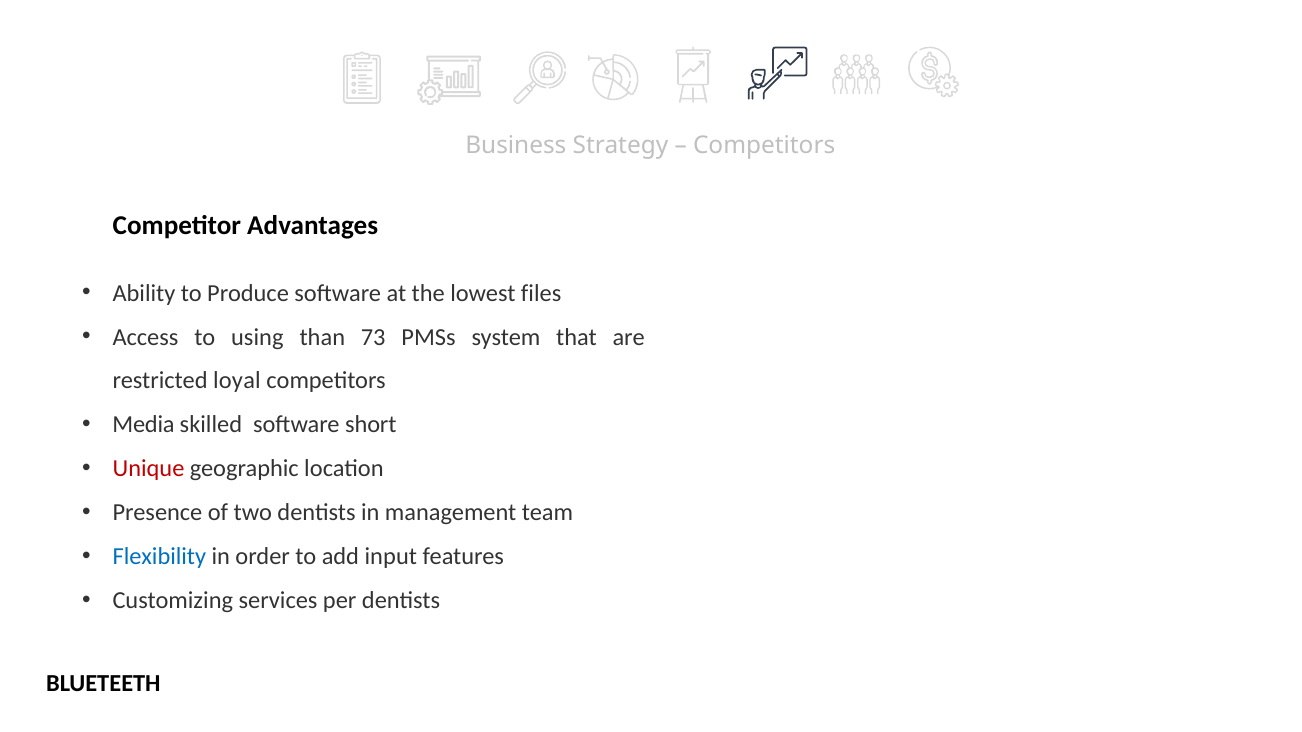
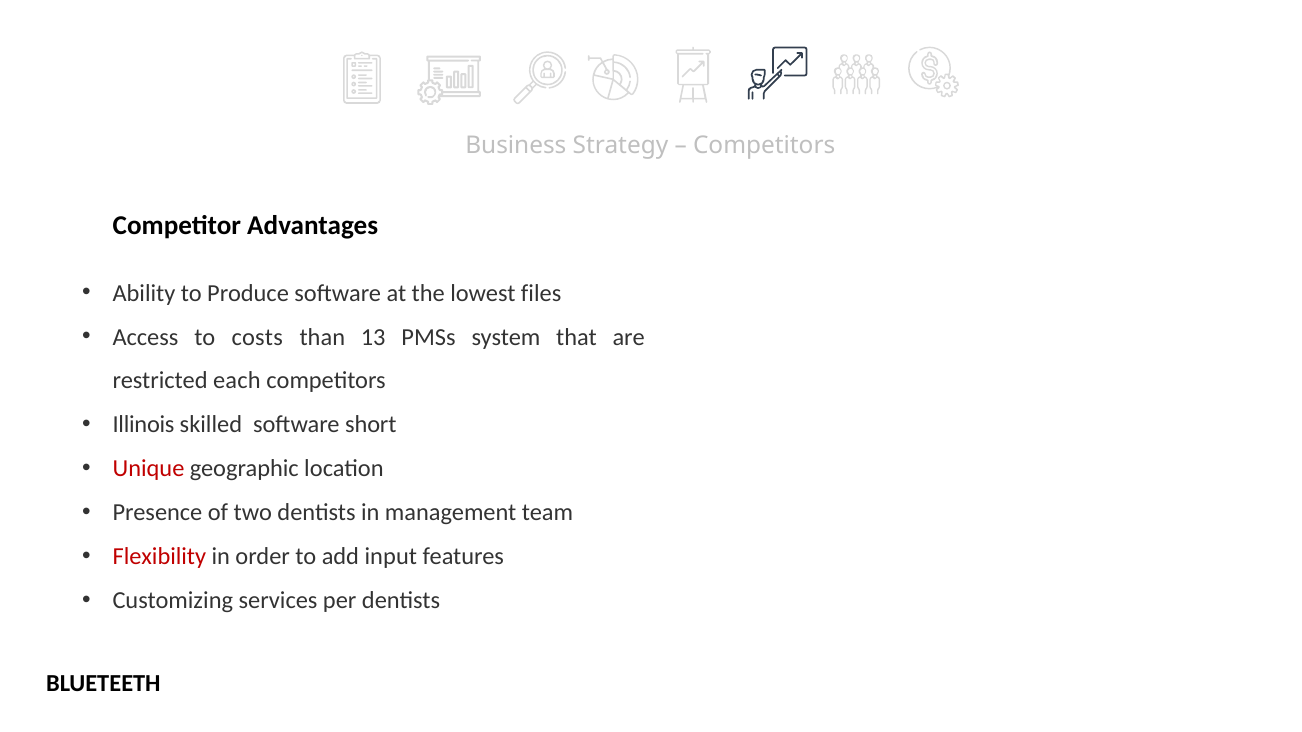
using: using -> costs (257, 337)
73: 73 -> 13 (373, 337)
loyal: loyal -> each (237, 381)
Media: Media -> Illinois (144, 425)
Flexibility colour: blue -> red (159, 557)
